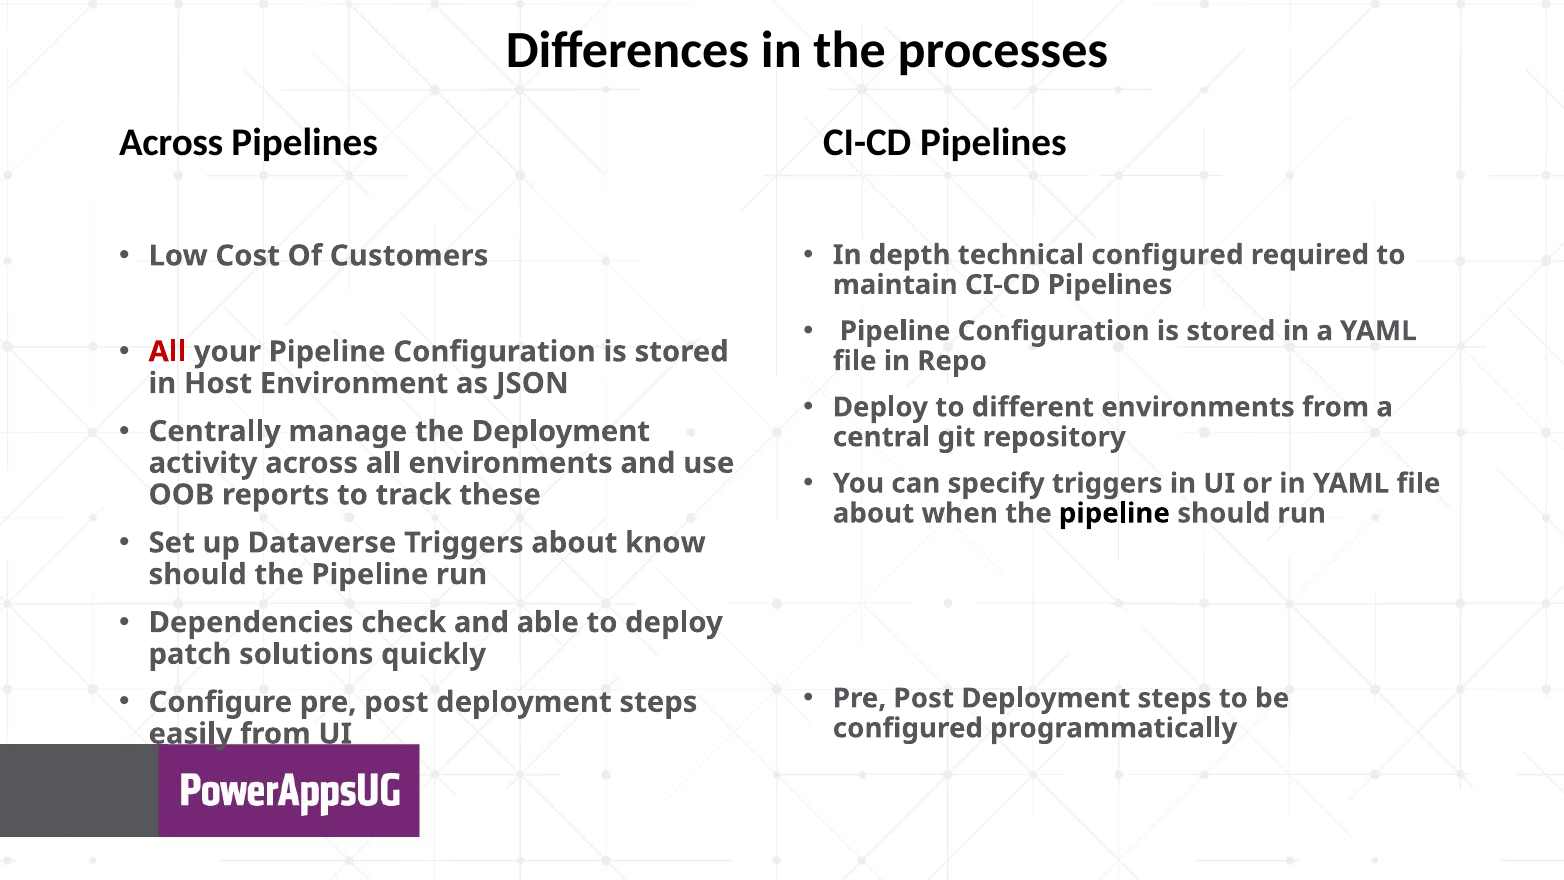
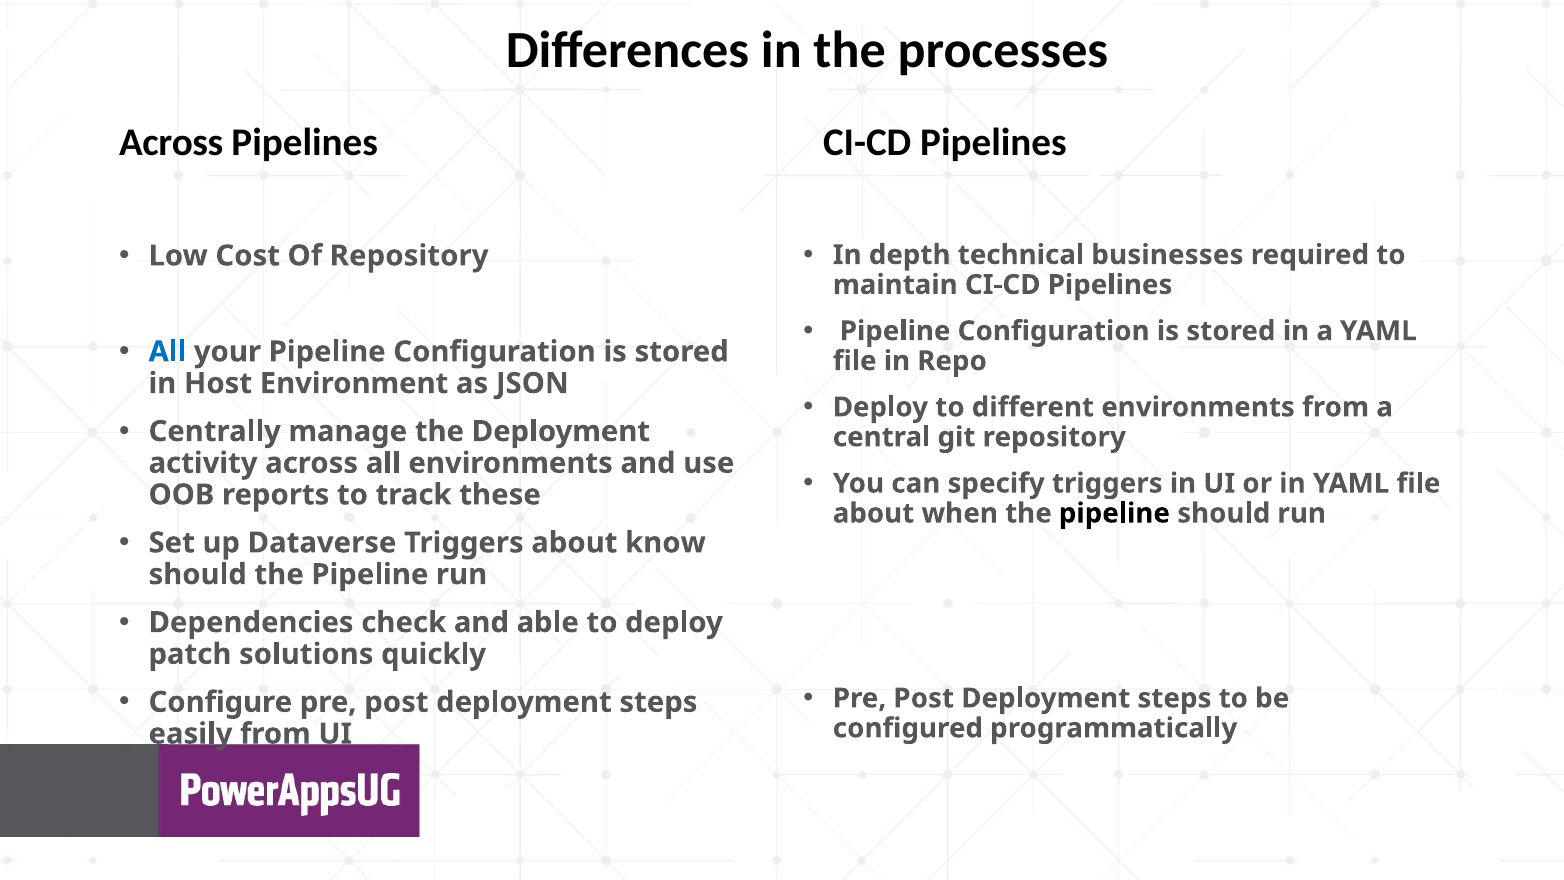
technical configured: configured -> businesses (1167, 255)
Of Customers: Customers -> Repository (409, 256)
All colour: red -> blue (167, 352)
